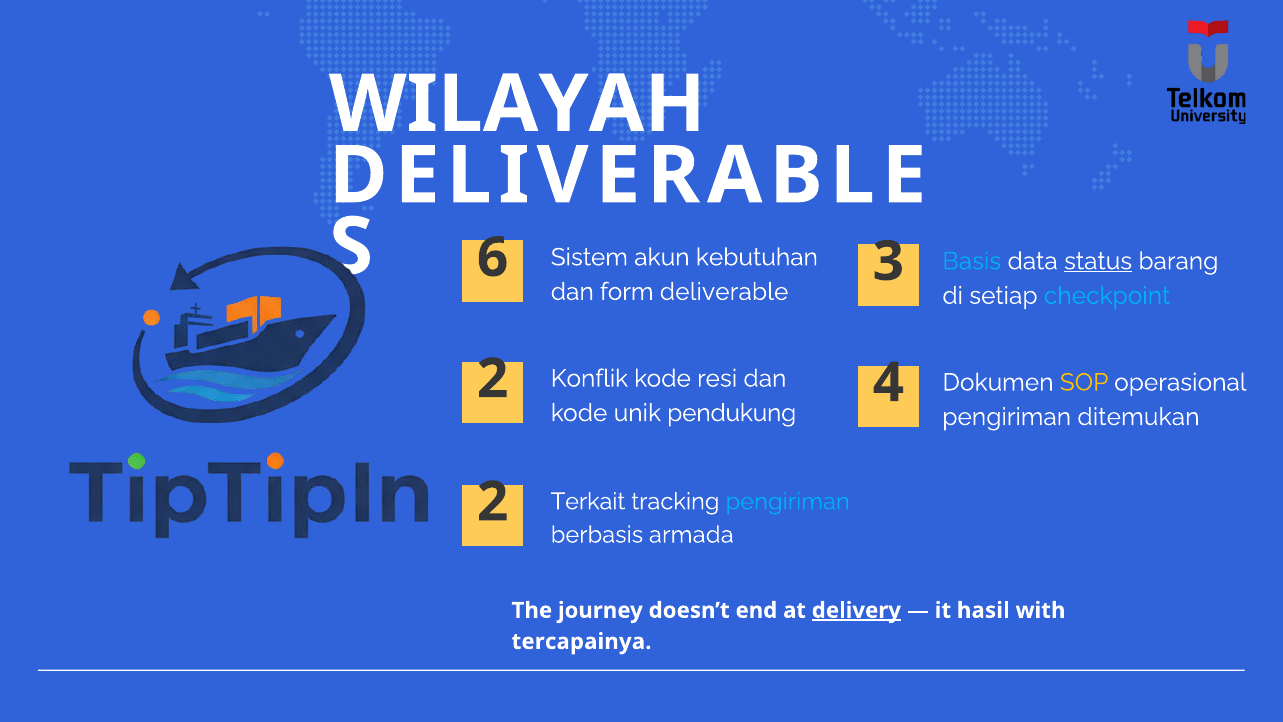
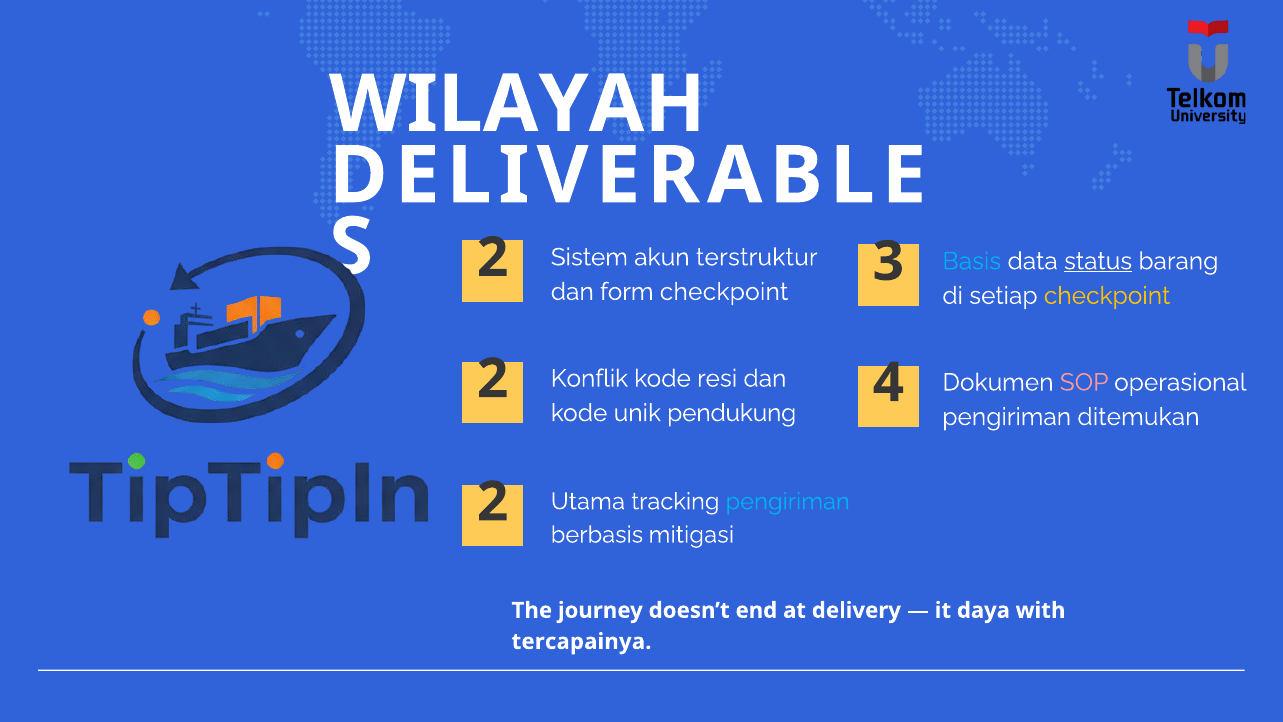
6: 6 -> 2 (493, 258)
kebutuhan: kebutuhan -> terstruktur (757, 257)
form deliverable: deliverable -> checkpoint (724, 292)
checkpoint colour: light blue -> yellow (1107, 296)
SOP colour: yellow -> pink (1084, 382)
Terkait: Terkait -> Utama (588, 501)
armada: armada -> mitigasi (691, 535)
delivery underline: present -> none (856, 610)
hasil: hasil -> daya (983, 610)
